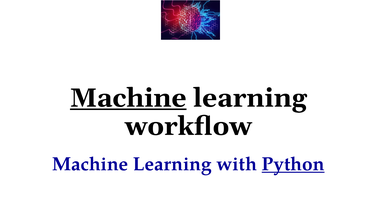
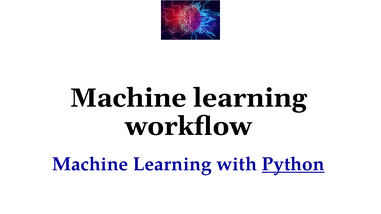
Machine underline: present -> none (128, 98)
